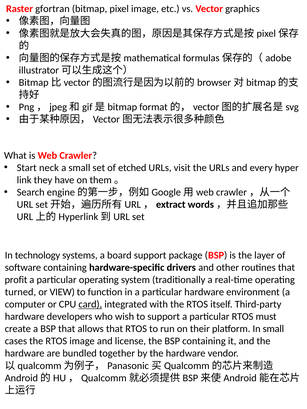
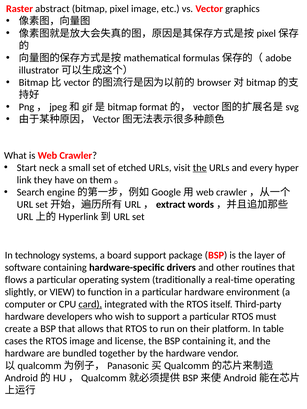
gfortran: gfortran -> abstract (52, 9)
the underline: none -> present (200, 168)
profit: profit -> flows (16, 280)
turned: turned -> slightly (21, 292)
In small: small -> table (273, 329)
